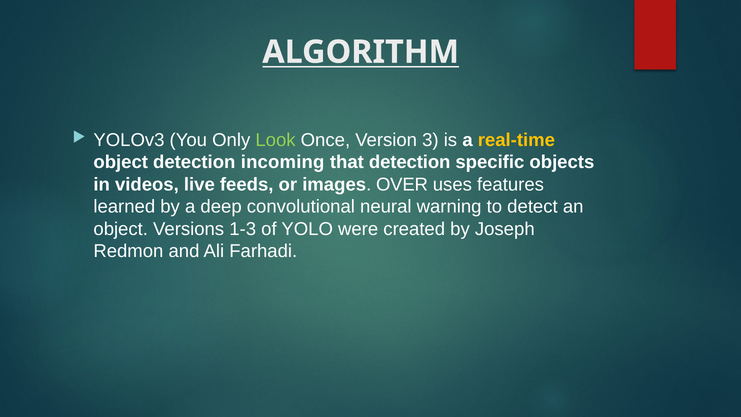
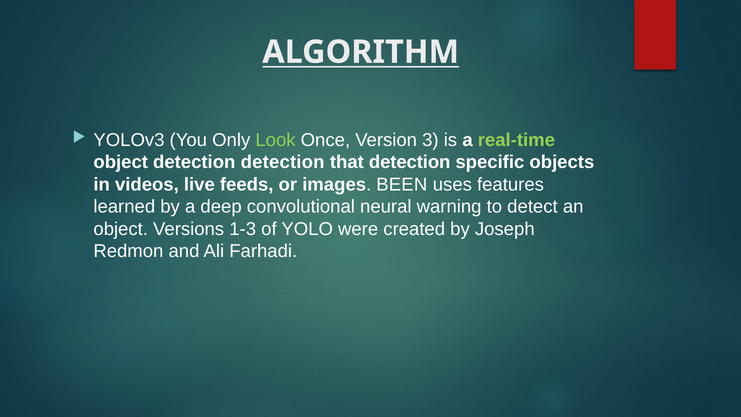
real-time colour: yellow -> light green (516, 140)
detection incoming: incoming -> detection (283, 162)
OVER: OVER -> BEEN (402, 184)
